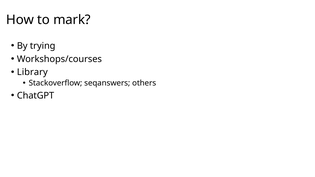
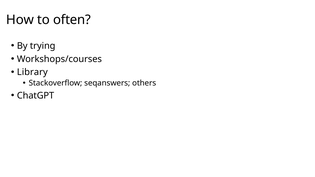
mark: mark -> often (72, 20)
